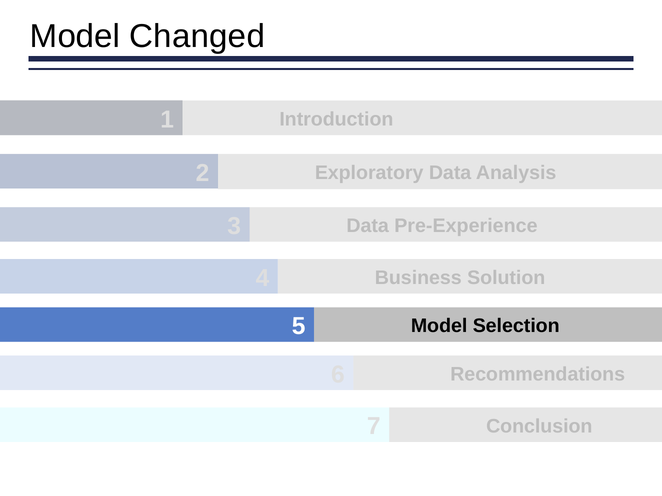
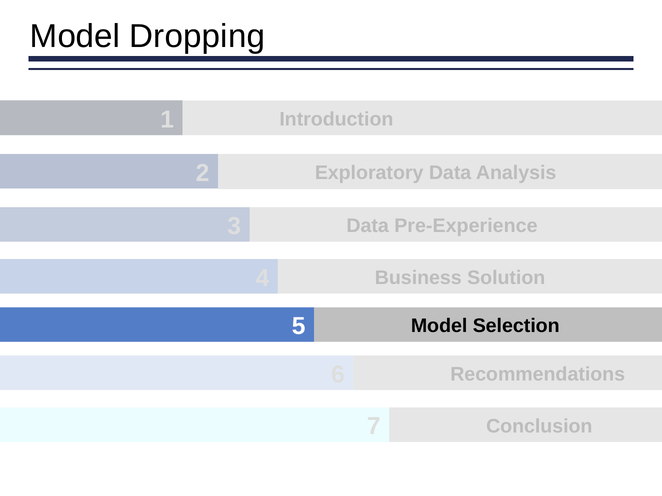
Changed: Changed -> Dropping (197, 36)
